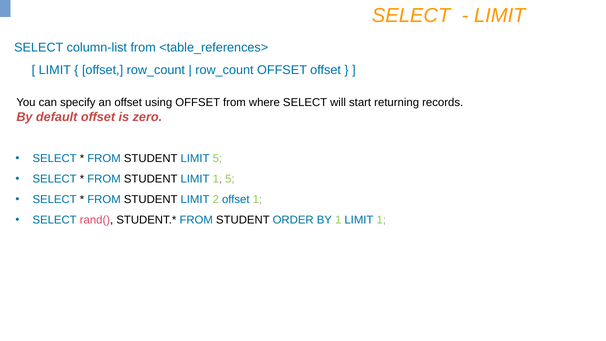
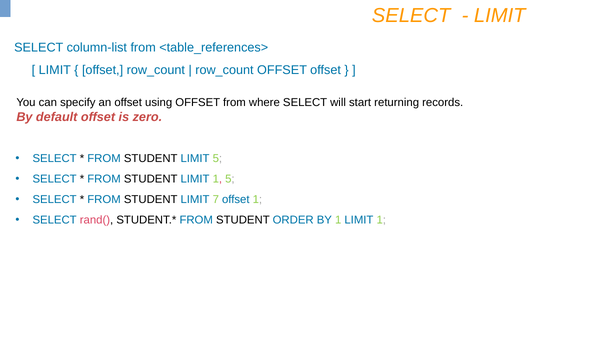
2: 2 -> 7 (216, 199)
